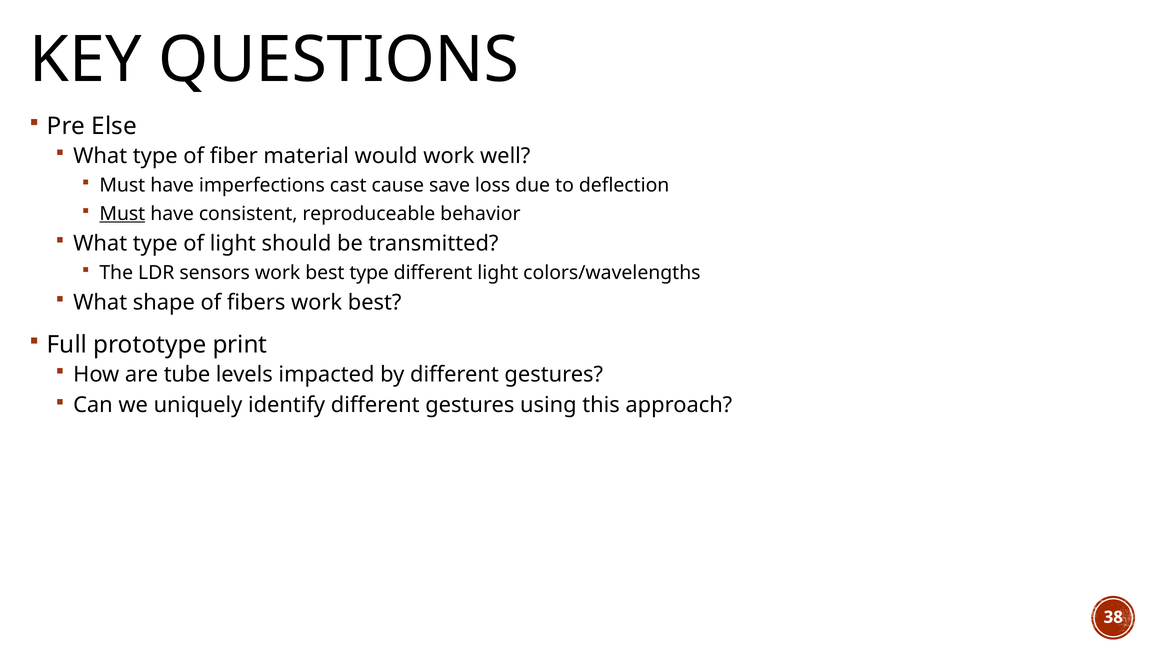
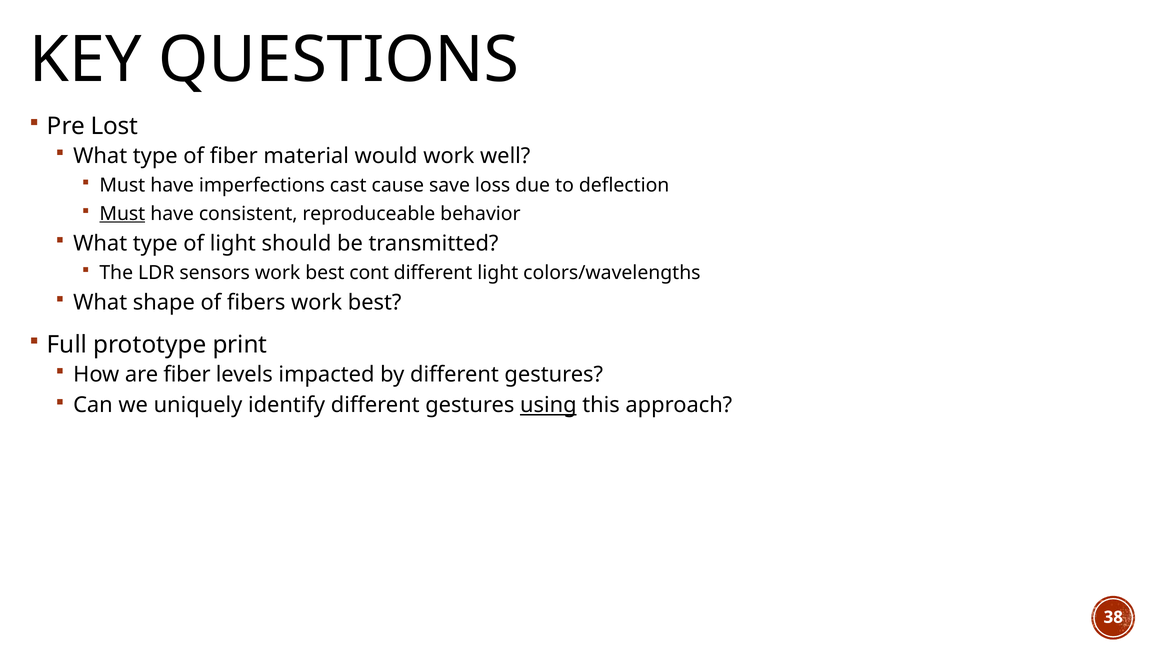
Else: Else -> Lost (114, 126)
best type: type -> cont (369, 273)
are tube: tube -> fiber (187, 375)
using underline: none -> present (548, 405)
